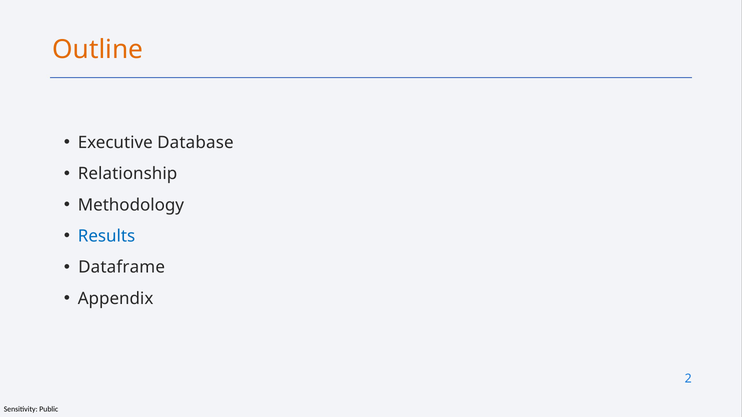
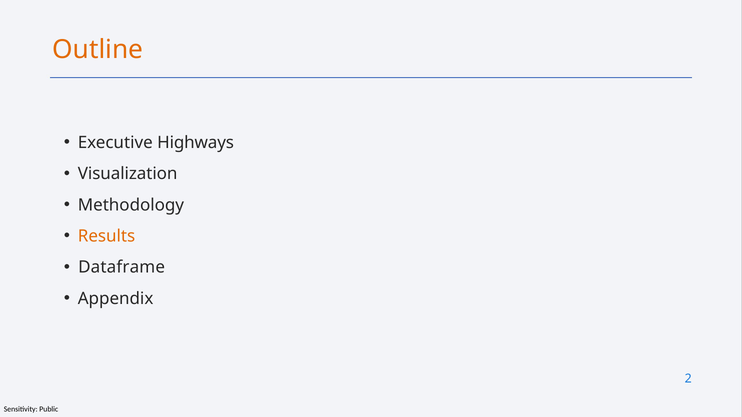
Database: Database -> Highways (196, 143)
Relationship: Relationship -> Visualization (128, 174)
Results colour: blue -> orange (107, 236)
